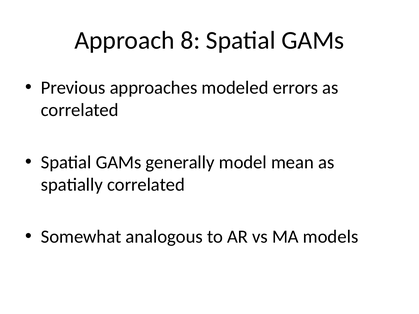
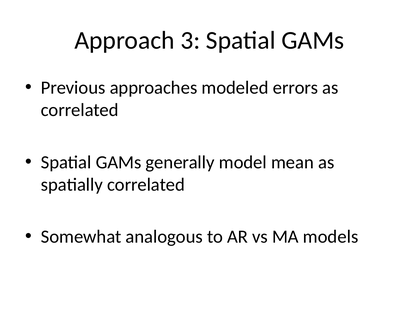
8: 8 -> 3 (190, 41)
